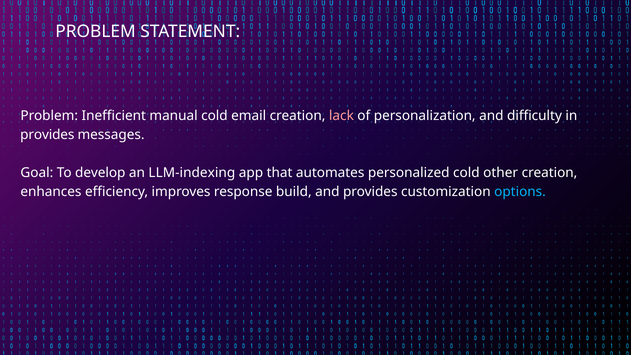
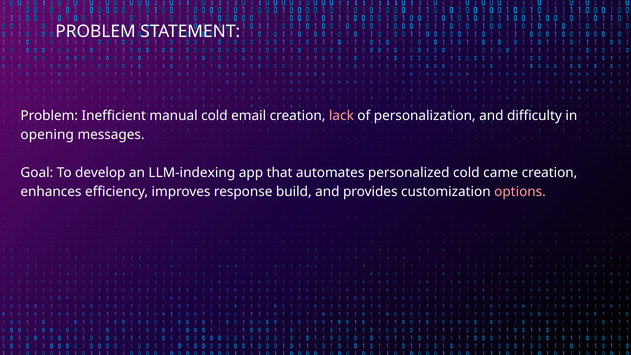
provides: provides -> opening (47, 135)
other: other -> came (501, 173)
options colour: light blue -> pink (520, 192)
